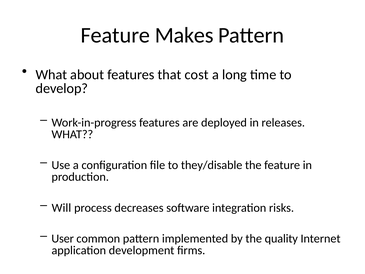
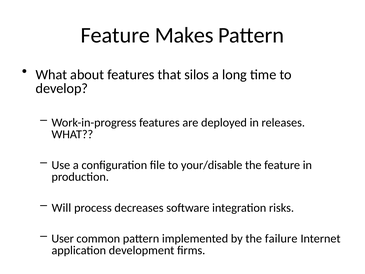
cost: cost -> silos (197, 75)
they/disable: they/disable -> your/disable (212, 165)
quality: quality -> failure (281, 238)
